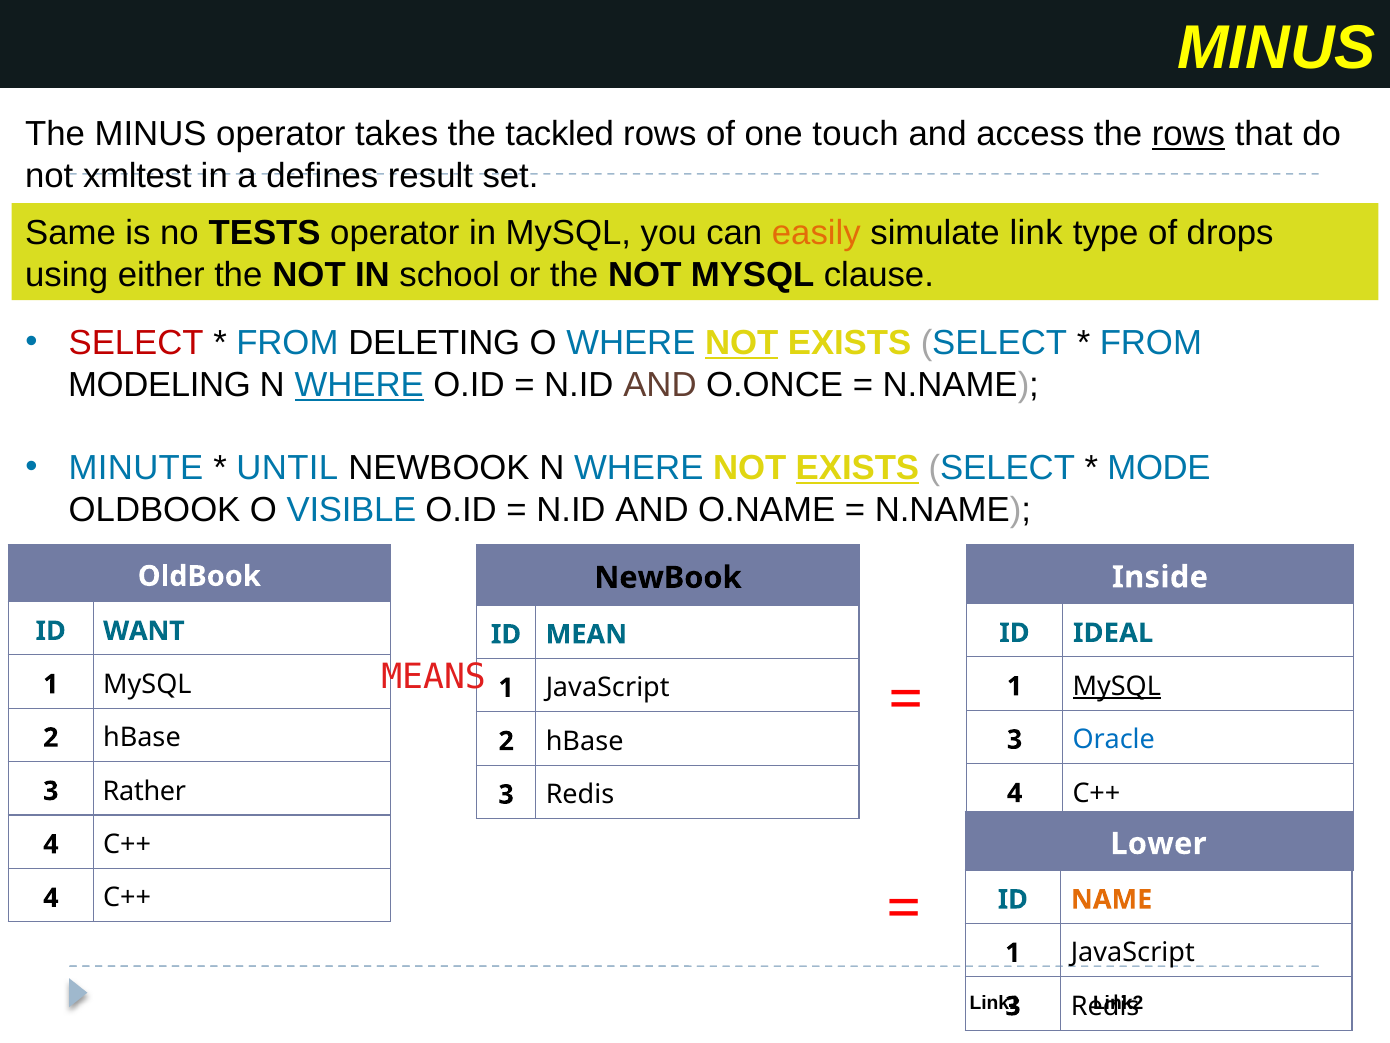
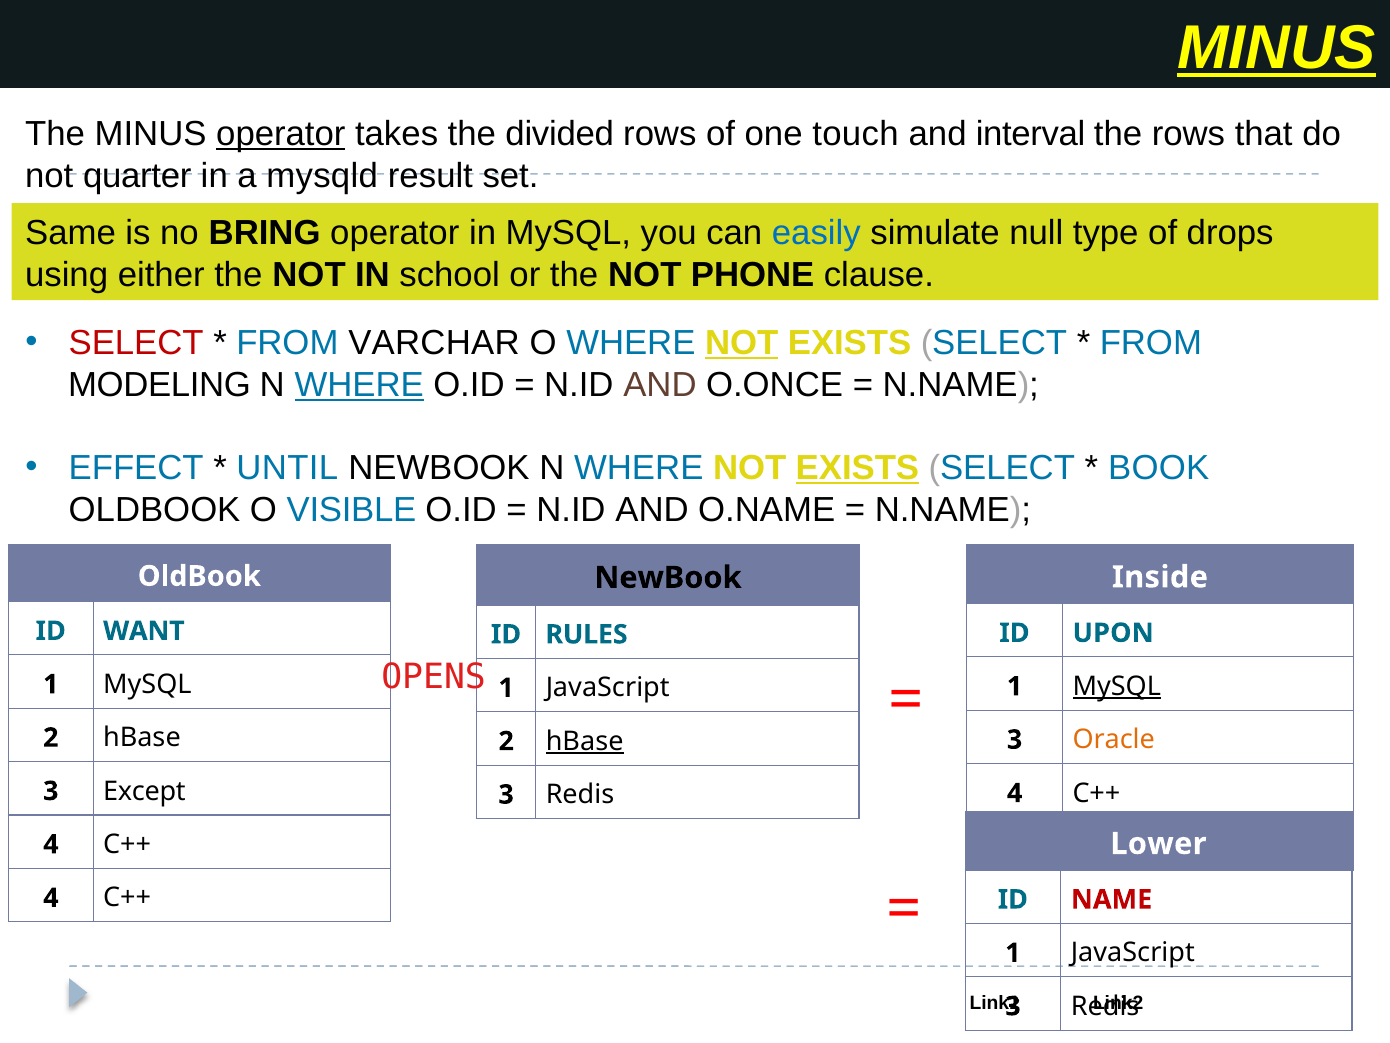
MINUS underline: none -> present (1277, 48)
operator underline: none -> present (281, 134)
tackled: tackled -> divided (560, 134)
access: access -> interval (1031, 134)
rows underline: present -> none (1189, 134)
xmltest: xmltest -> quarter (137, 176)
defines: defines -> mysqld (322, 176)
TESTS: TESTS -> BRING (265, 233)
easily colour: orange -> blue (816, 233)
link: link -> null (1036, 233)
NOT MYSQL: MYSQL -> PHONE (753, 275)
DELETING: DELETING -> VARCHAR (434, 343)
MINUTE: MINUTE -> EFFECT (136, 468)
MODE: MODE -> BOOK (1159, 468)
IDEAL: IDEAL -> UPON (1113, 633)
MEAN: MEAN -> RULES (587, 634)
MEANS: MEANS -> OPENS (434, 676)
Oracle colour: blue -> orange (1114, 739)
hBase underline: none -> present (585, 741)
Rather: Rather -> Except (144, 791)
NAME colour: orange -> red (1112, 899)
